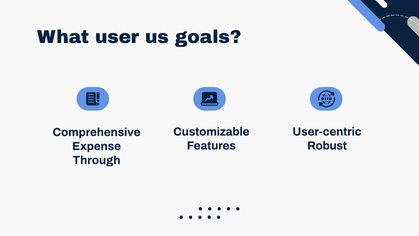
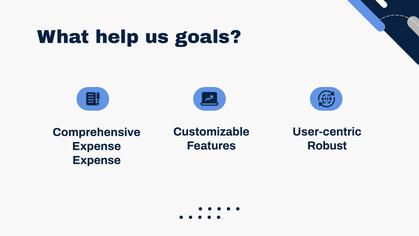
user: user -> help (117, 37)
Through: Through -> Expense (97, 160)
